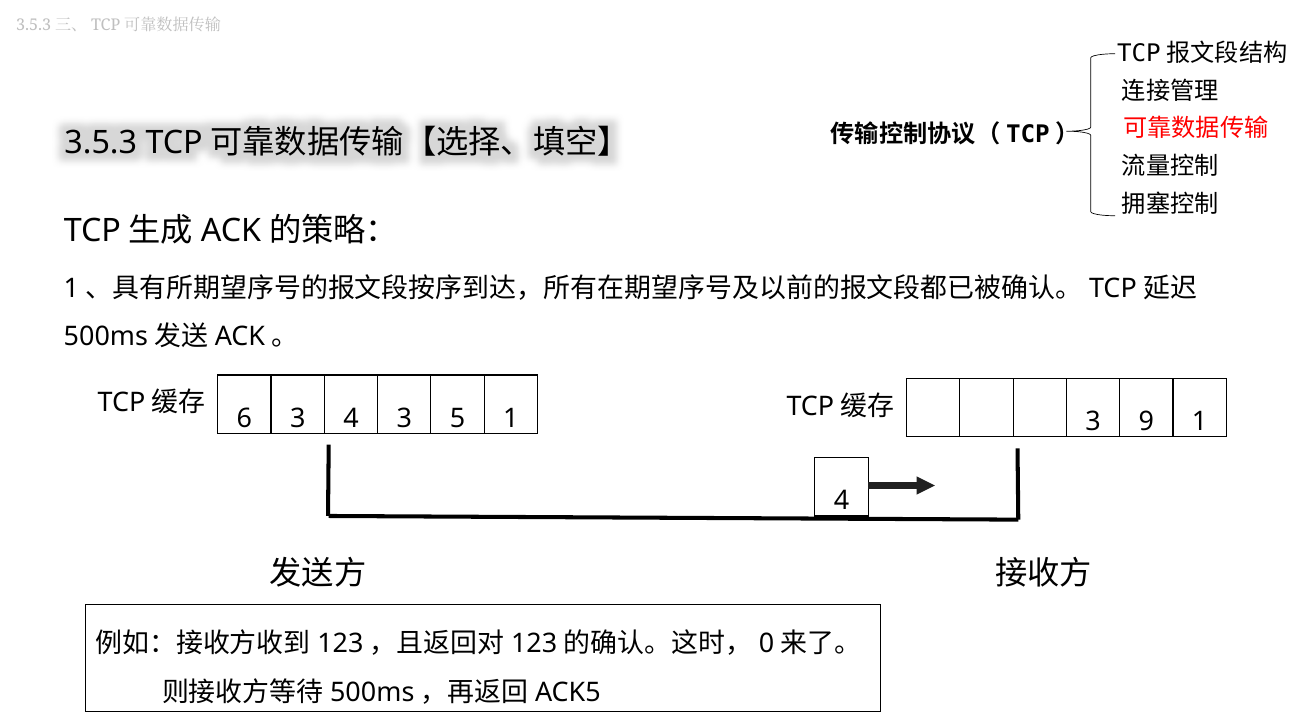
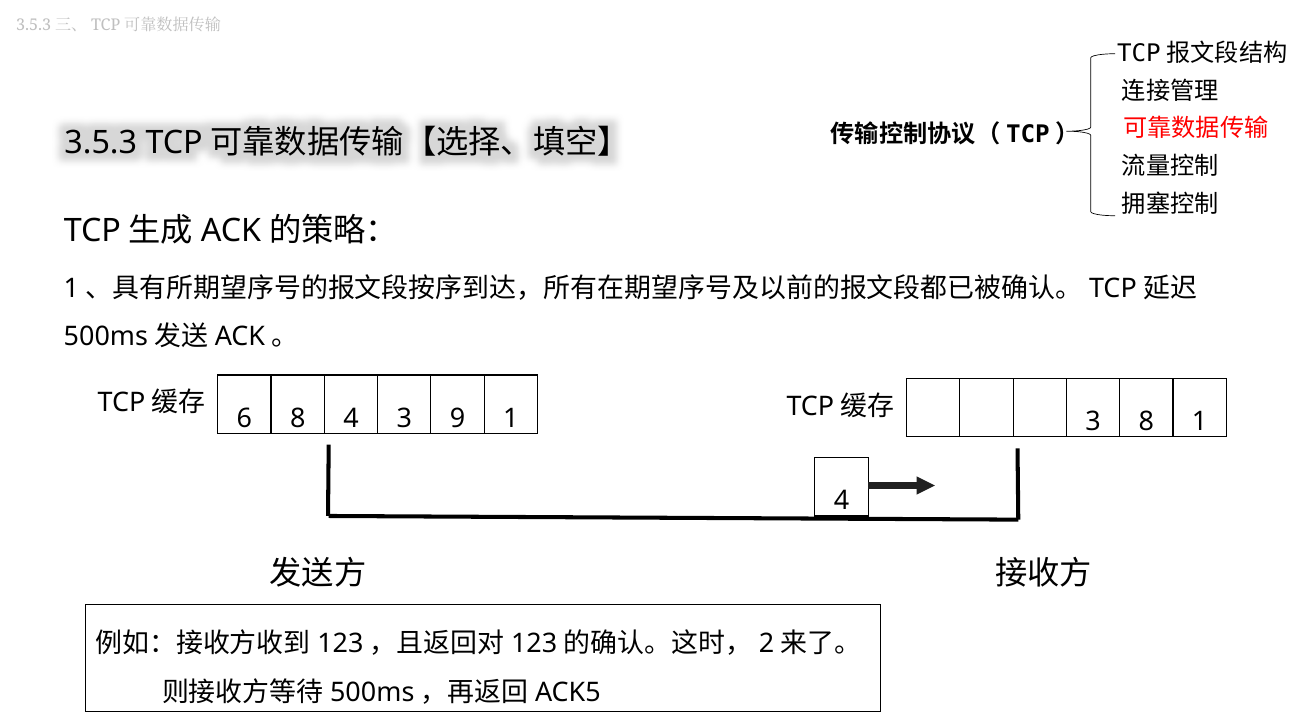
6 3: 3 -> 8 (298, 418)
5: 5 -> 9 (458, 418)
3 9: 9 -> 8 (1146, 422)
0: 0 -> 2 (766, 644)
